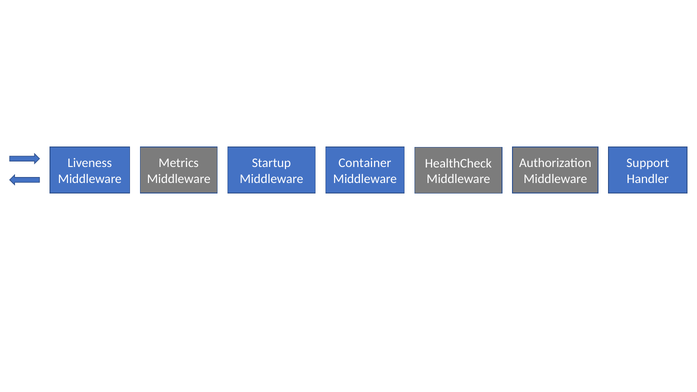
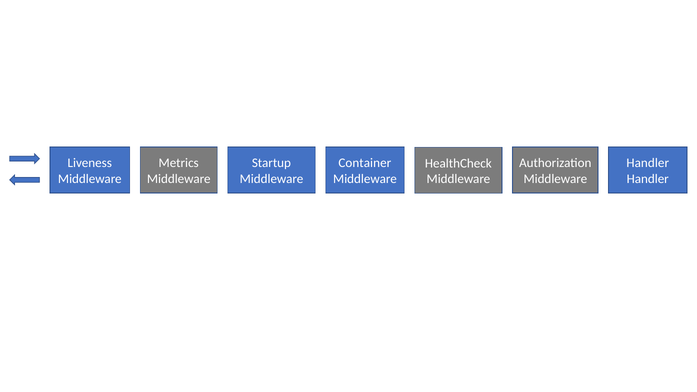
Support: Support -> Handler (648, 163)
